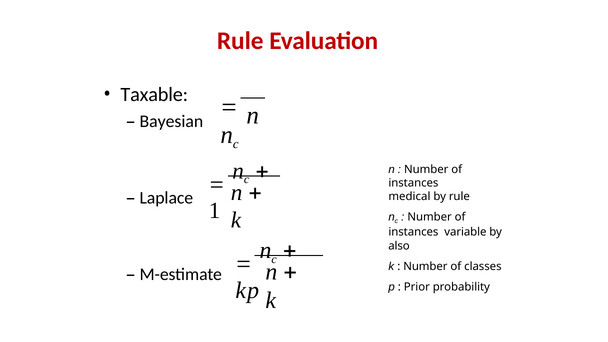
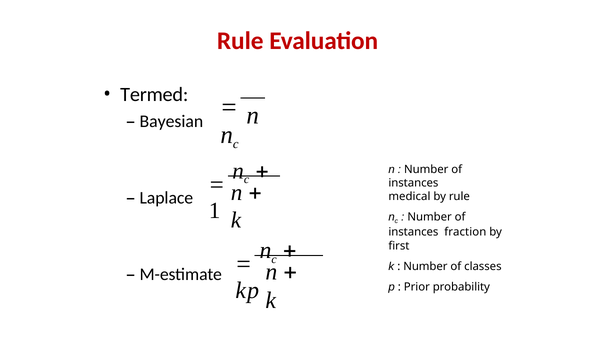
Taxable: Taxable -> Termed (154, 94)
variable: variable -> fraction (465, 232)
also: also -> first (399, 246)
